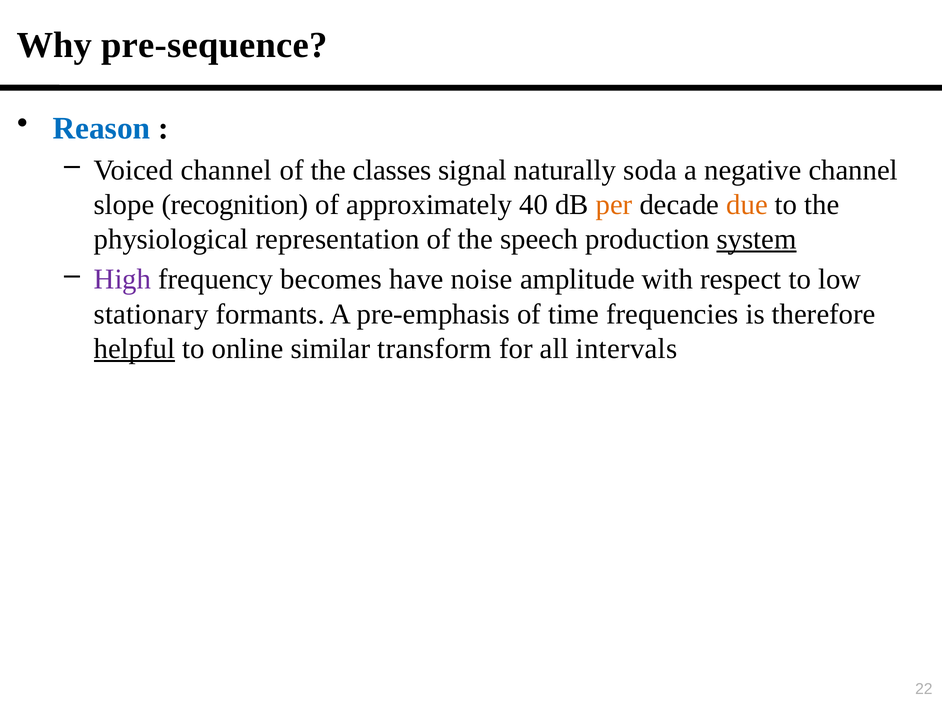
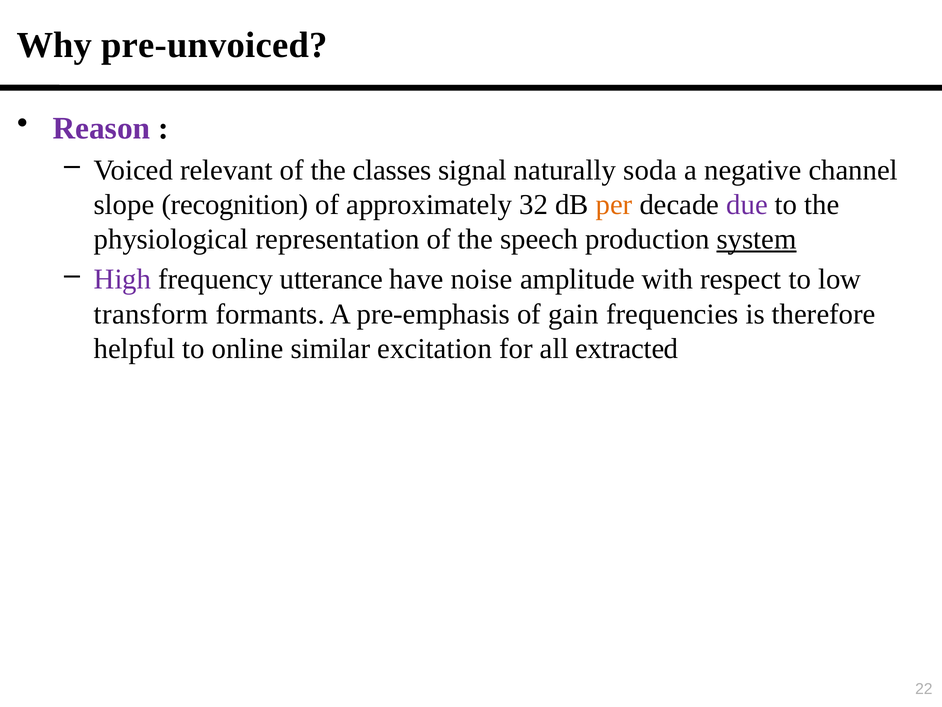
pre-sequence: pre-sequence -> pre-unvoiced (214, 45)
Reason colour: blue -> purple (101, 128)
Voiced channel: channel -> relevant (226, 170)
40: 40 -> 32 (534, 204)
due colour: orange -> purple (747, 204)
becomes: becomes -> utterance (331, 279)
stationary: stationary -> transform (151, 314)
time: time -> gain (573, 314)
helpful underline: present -> none (134, 348)
transform: transform -> excitation (435, 348)
intervals: intervals -> extracted (627, 348)
